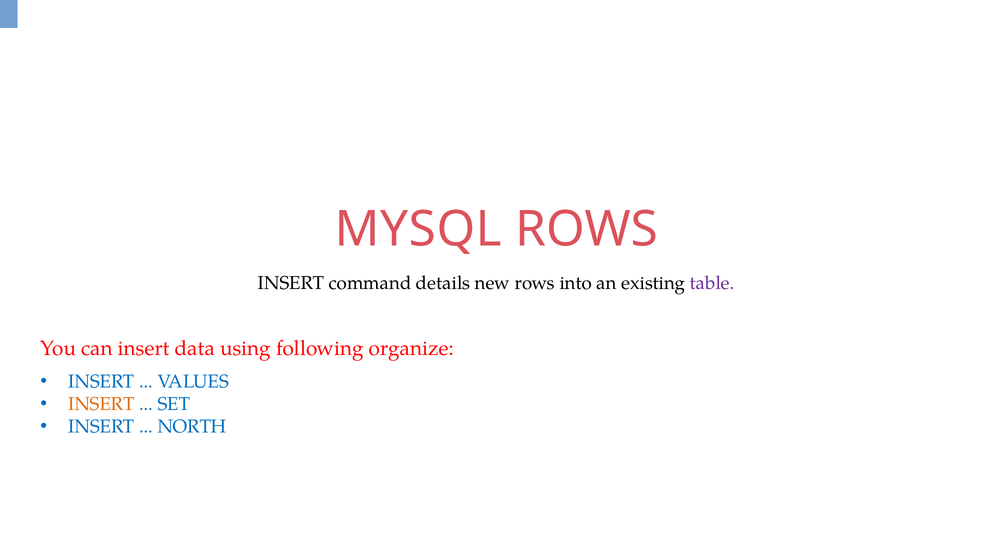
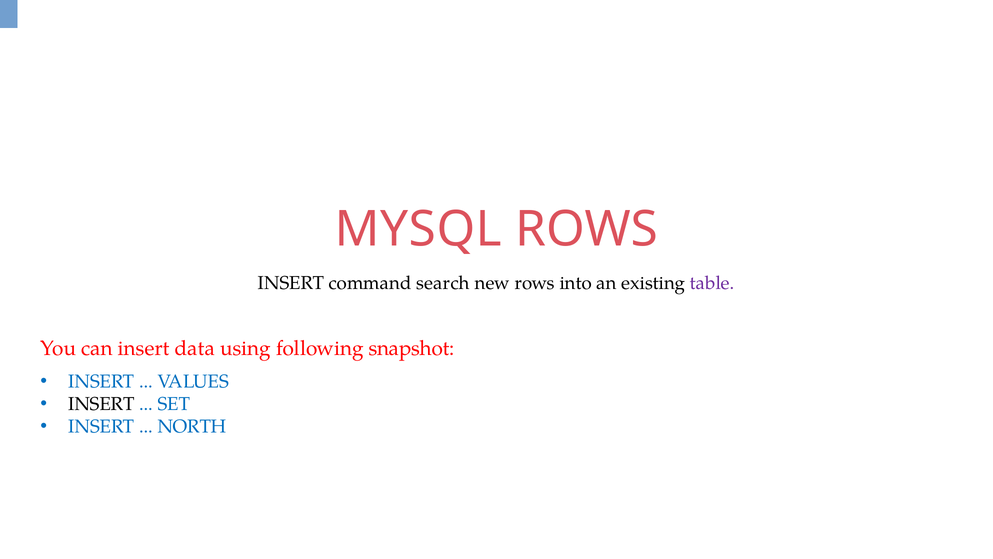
details: details -> search (443, 283)
organize: organize -> snapshot (412, 348)
INSERT colour: orange -> black (101, 404)
